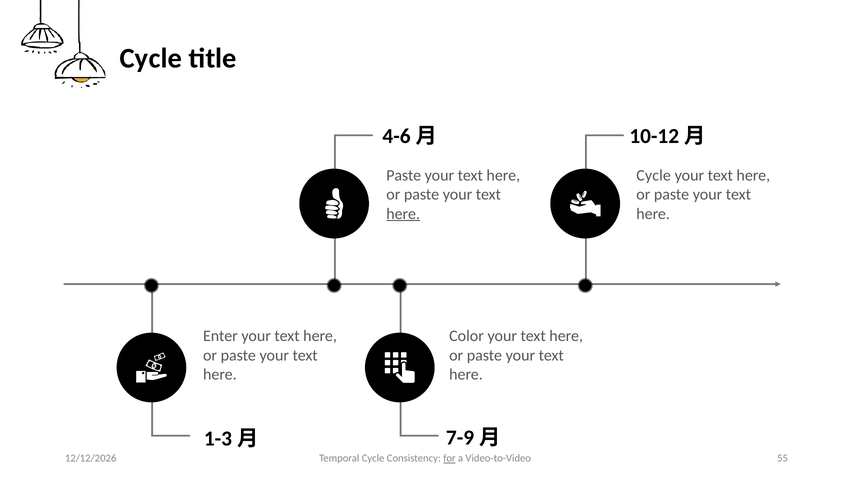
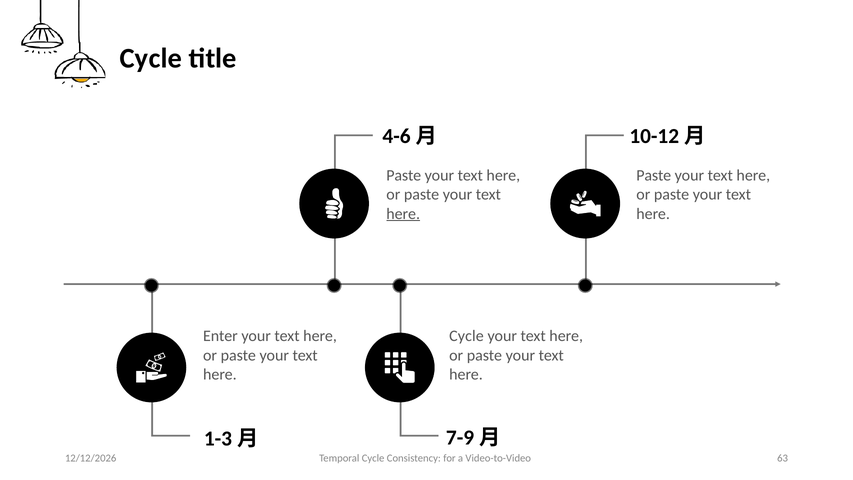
Cycle: Cycle -> Paste (654, 175)
Color: Color -> Cycle (466, 336)
for underline: present -> none (449, 458)
55: 55 -> 63 (783, 458)
